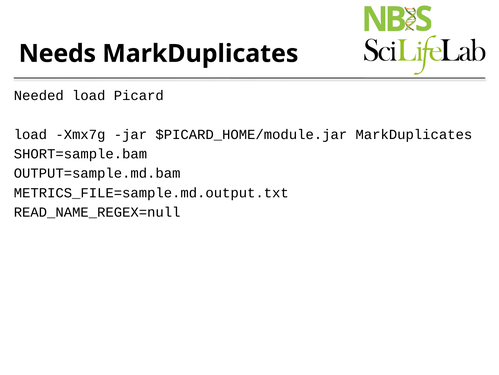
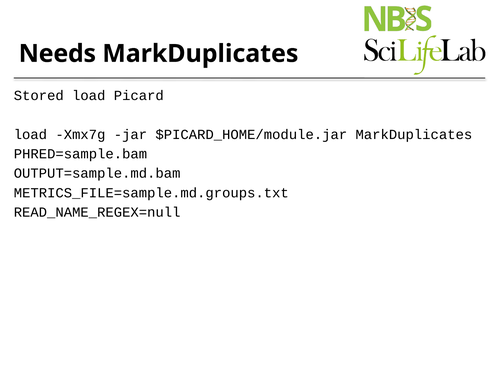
Needed: Needed -> Stored (39, 95)
SHORT=sample.bam: SHORT=sample.bam -> PHRED=sample.bam (80, 154)
METRICS_FILE=sample.md.output.txt: METRICS_FILE=sample.md.output.txt -> METRICS_FILE=sample.md.groups.txt (151, 192)
